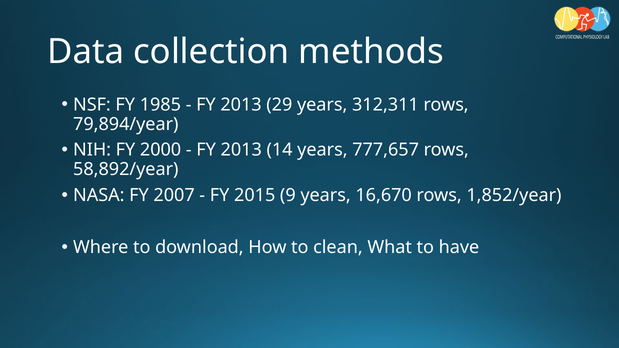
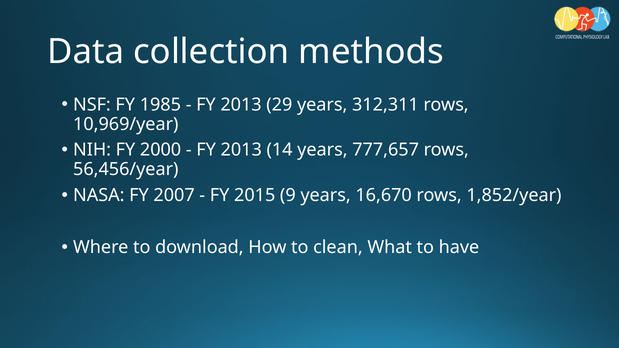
79,894/year: 79,894/year -> 10,969/year (126, 124)
58,892/year: 58,892/year -> 56,456/year (126, 170)
